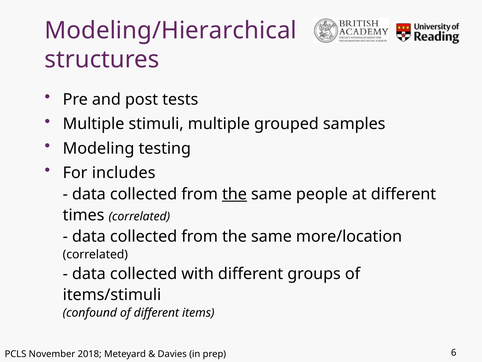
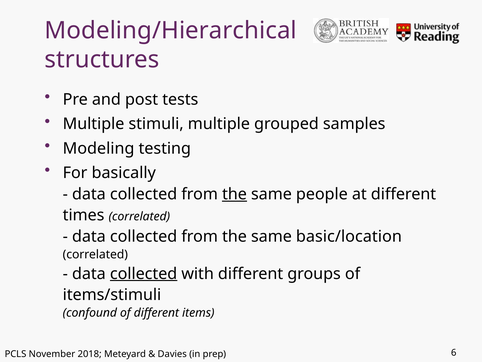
includes: includes -> basically (124, 173)
more/location: more/location -> basic/location (349, 236)
collected underline: none -> present (144, 273)
